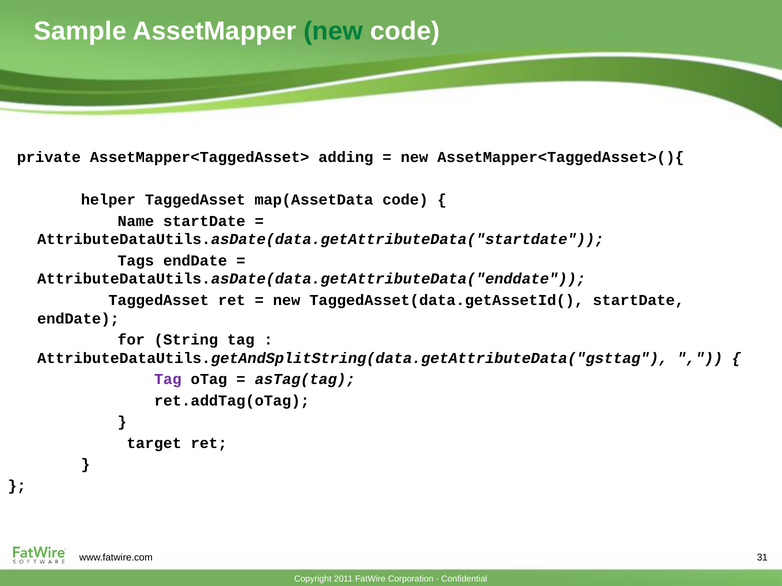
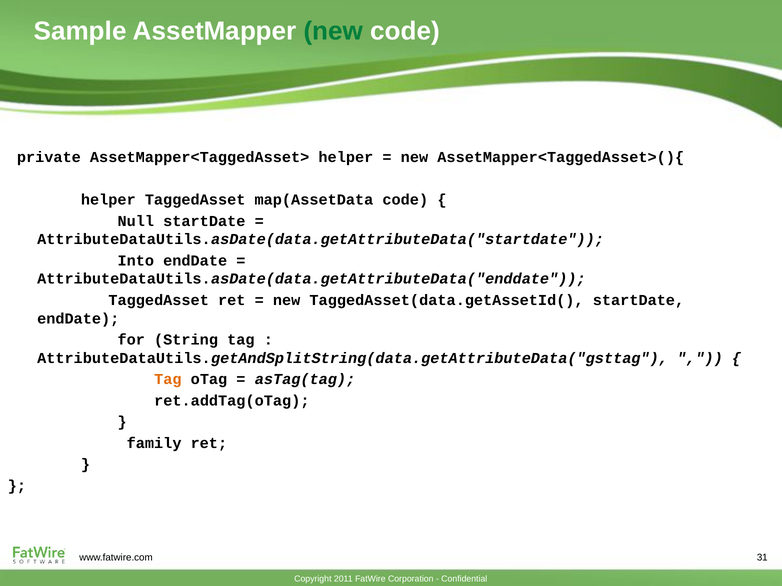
AssetMapper<TaggedAsset> adding: adding -> helper (346, 157)
Name: Name -> Null (136, 221)
Tags: Tags -> Into (136, 261)
Tag colour: purple -> orange (168, 380)
target: target -> family (154, 444)
